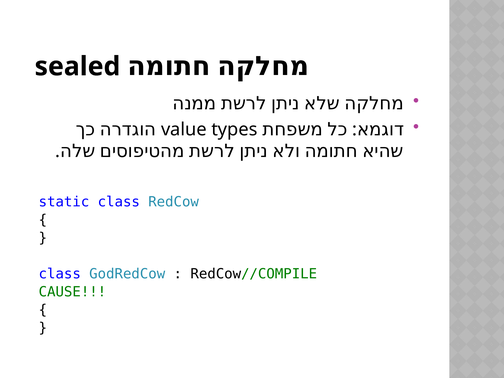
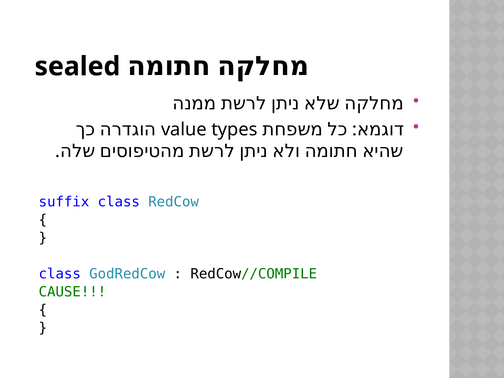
static: static -> suffix (64, 202)
